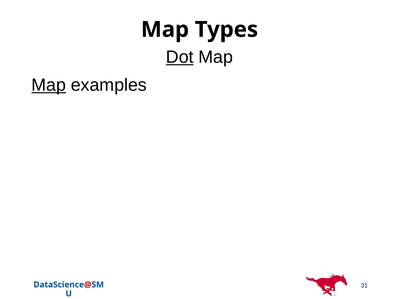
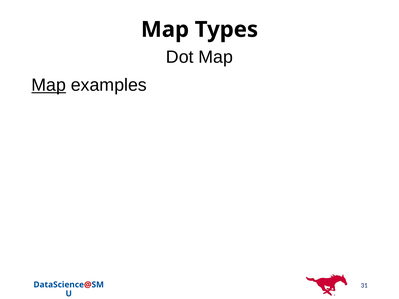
Dot underline: present -> none (180, 57)
